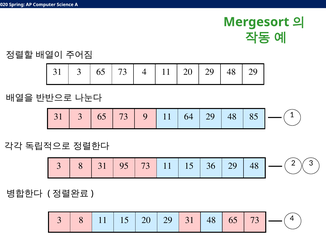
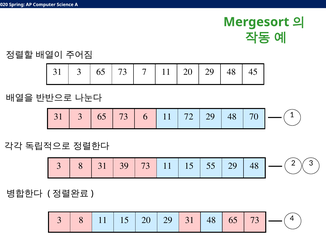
73 4: 4 -> 7 (144, 72)
48 29: 29 -> 45 (253, 72)
9: 9 -> 6 (145, 117)
64: 64 -> 72 (189, 117)
85: 85 -> 70 (254, 117)
95: 95 -> 39 (124, 166)
36: 36 -> 55 (211, 166)
